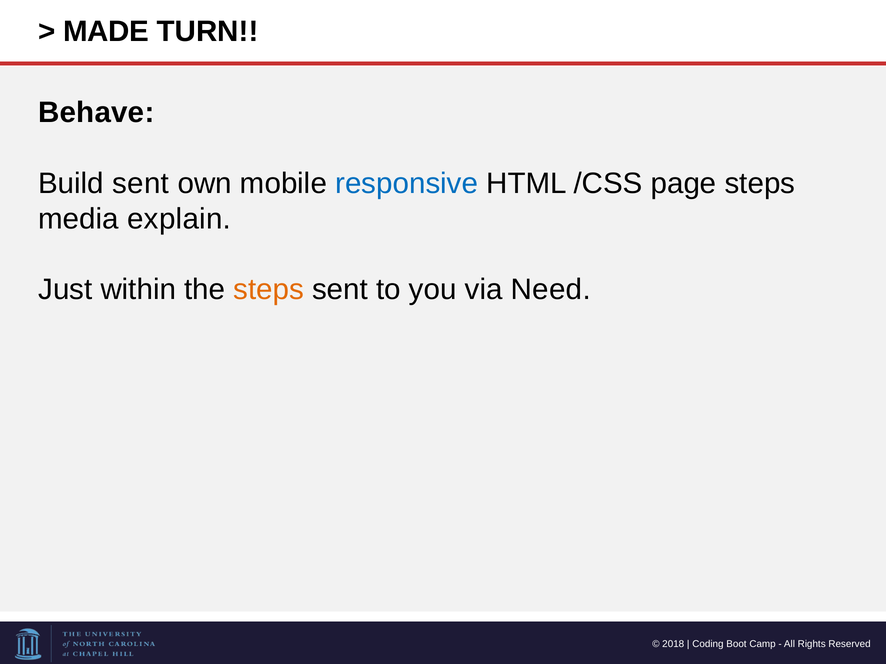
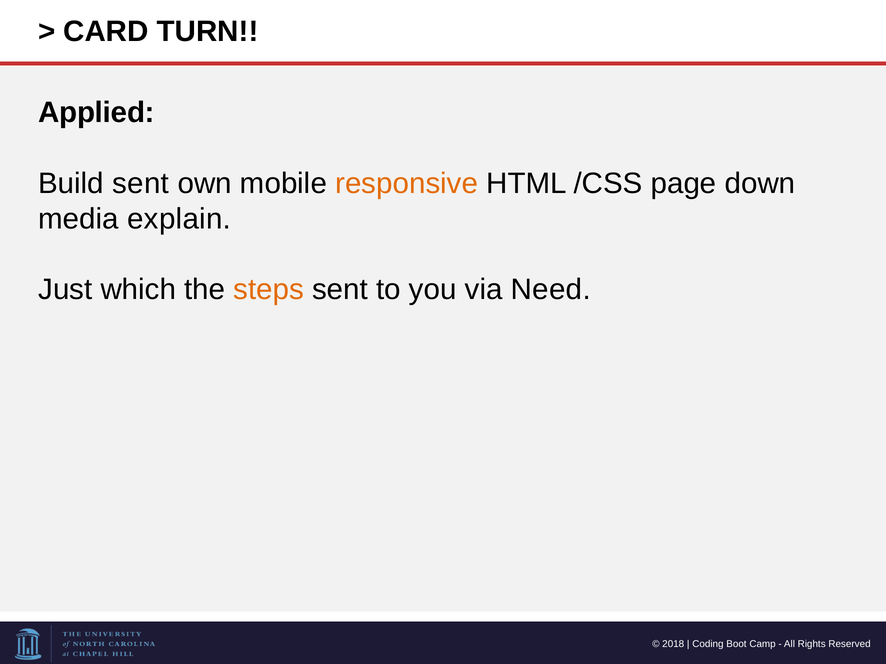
MADE: MADE -> CARD (106, 31)
Behave: Behave -> Applied (97, 113)
responsive colour: blue -> orange (407, 184)
page steps: steps -> down (760, 184)
within: within -> which (138, 290)
